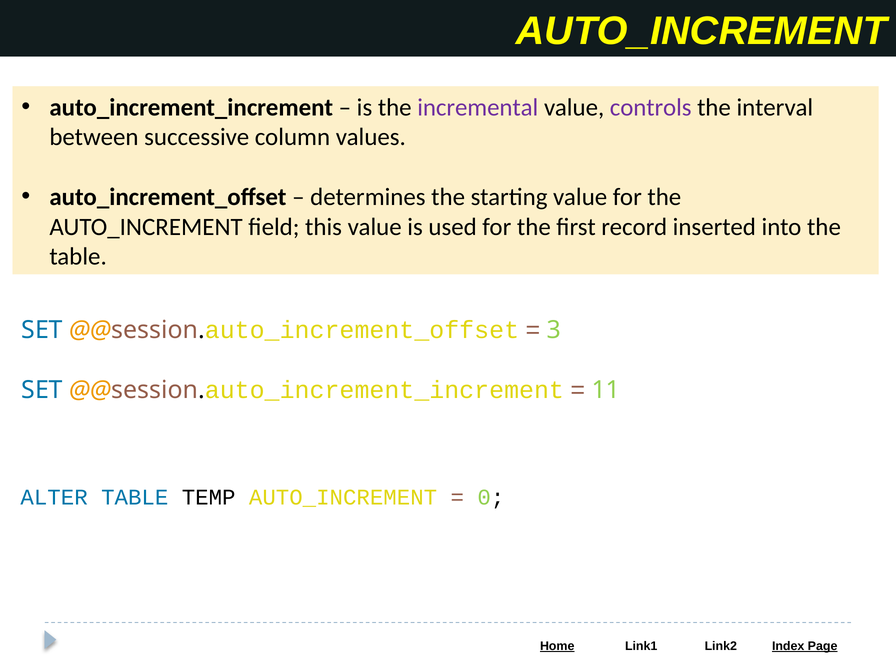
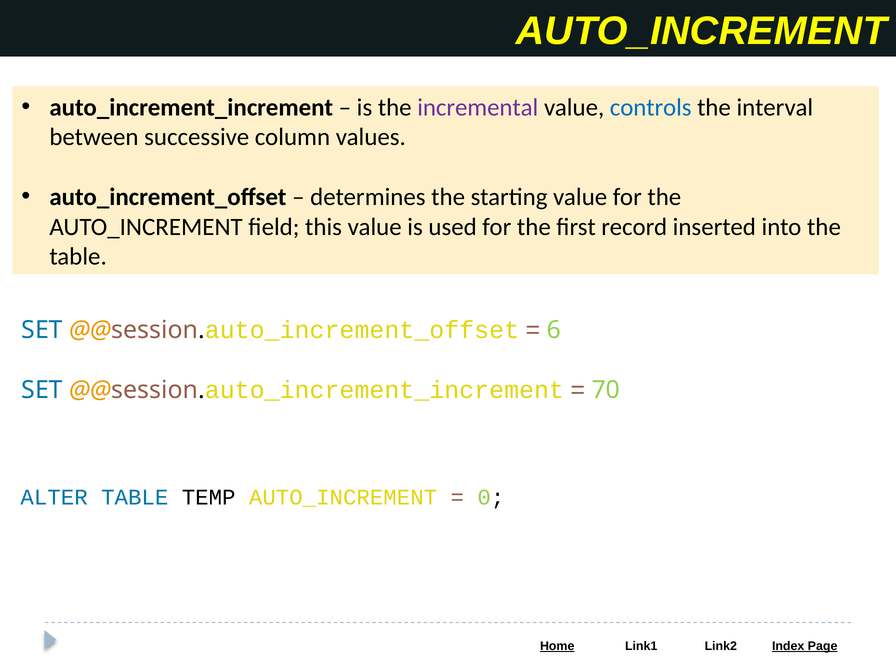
controls colour: purple -> blue (651, 107)
3: 3 -> 6 (554, 330)
11: 11 -> 70 (606, 390)
